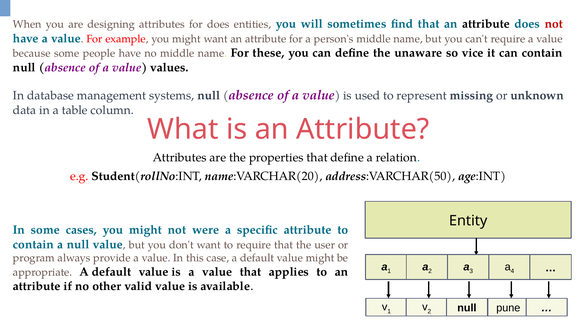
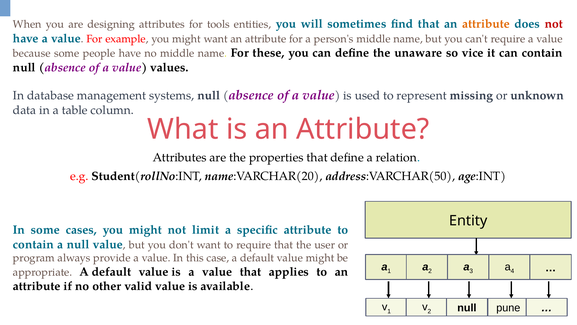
for does: does -> tools (218, 24)
attribute colour: black -> orange (486, 24)
were: were -> limit (206, 230)
